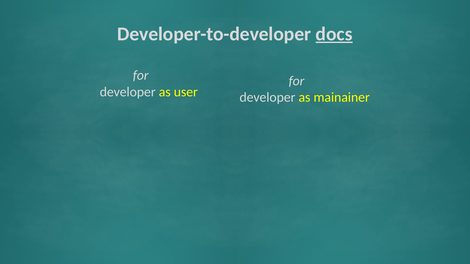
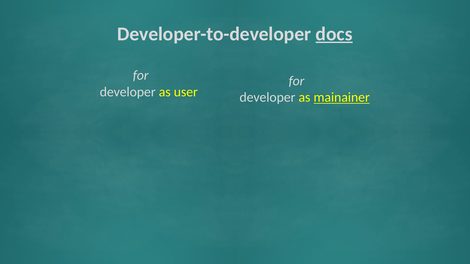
mainainer underline: none -> present (342, 98)
